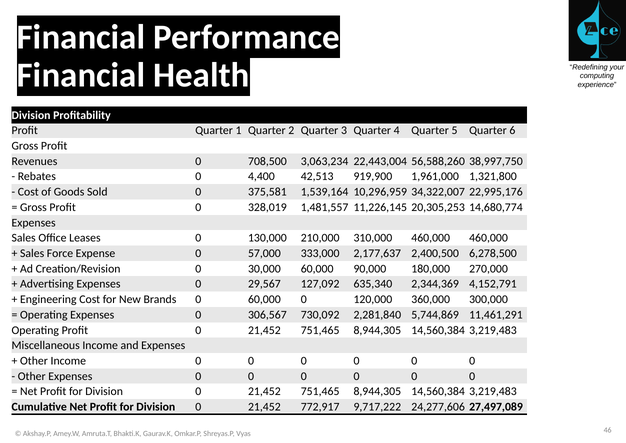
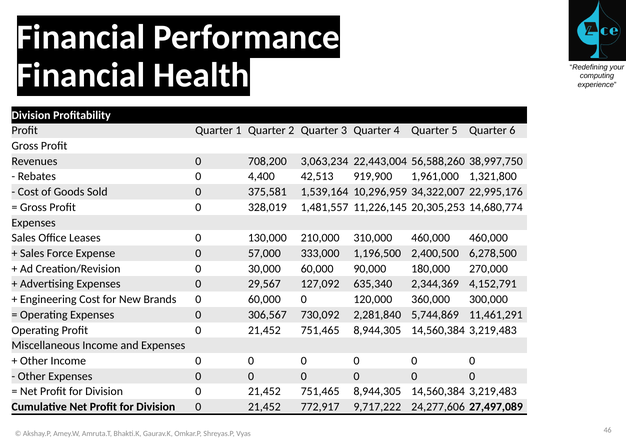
708,500: 708,500 -> 708,200 (267, 161)
2,177,637: 2,177,637 -> 1,196,500 (377, 253)
